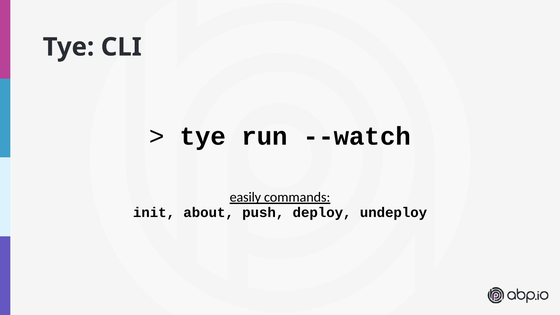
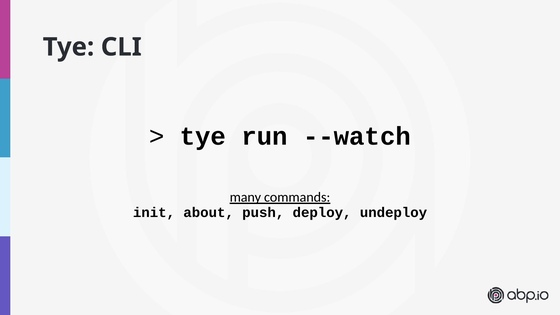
easily: easily -> many (245, 197)
